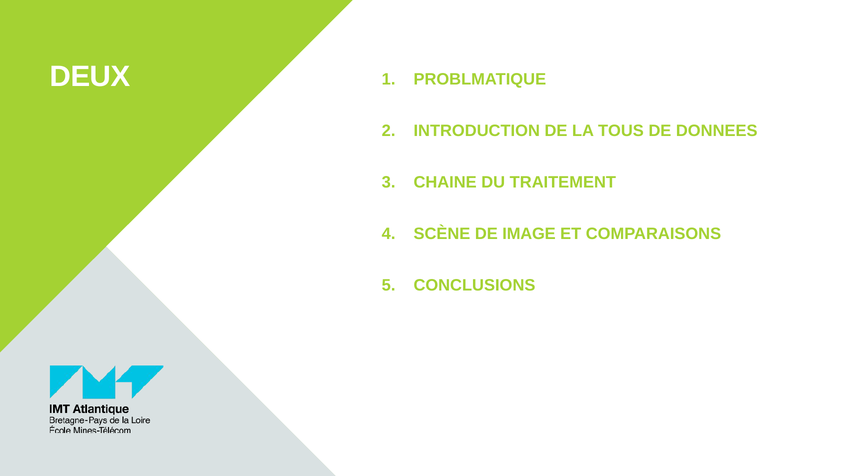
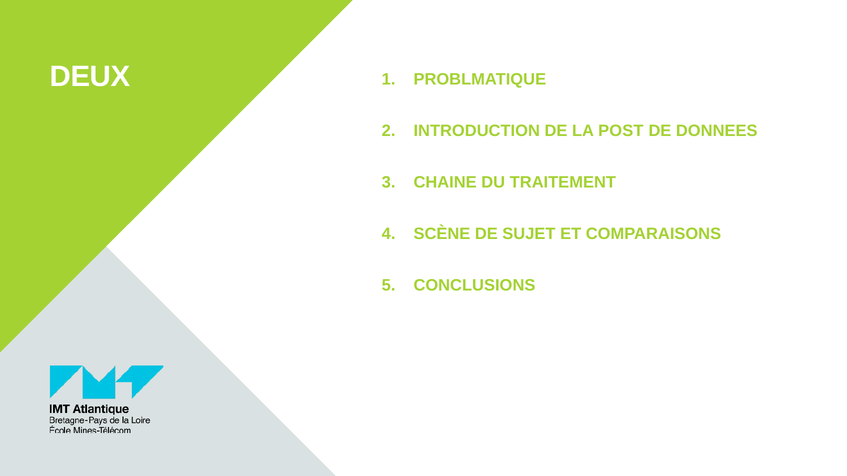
TOUS: TOUS -> POST (621, 131)
IMAGE: IMAGE -> SUJET (529, 234)
